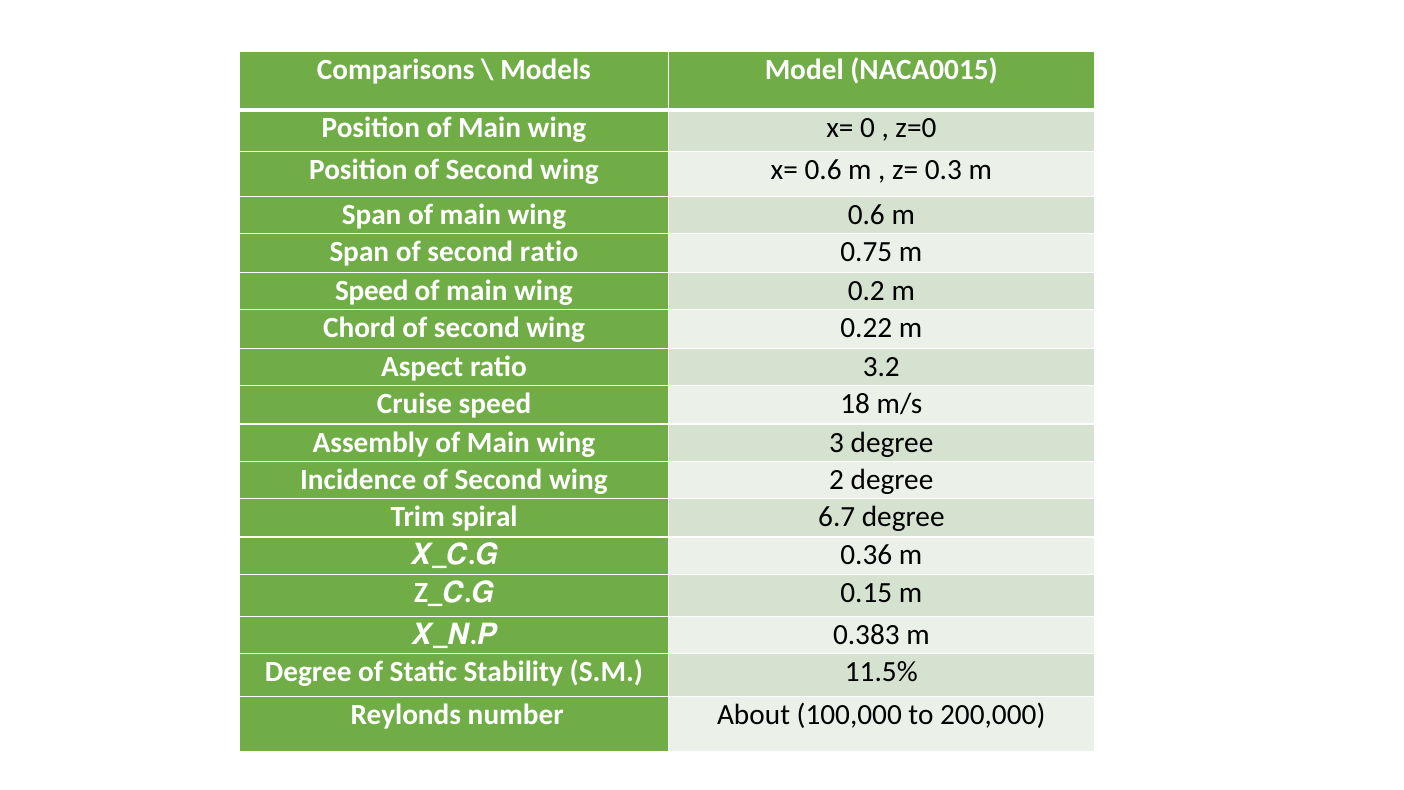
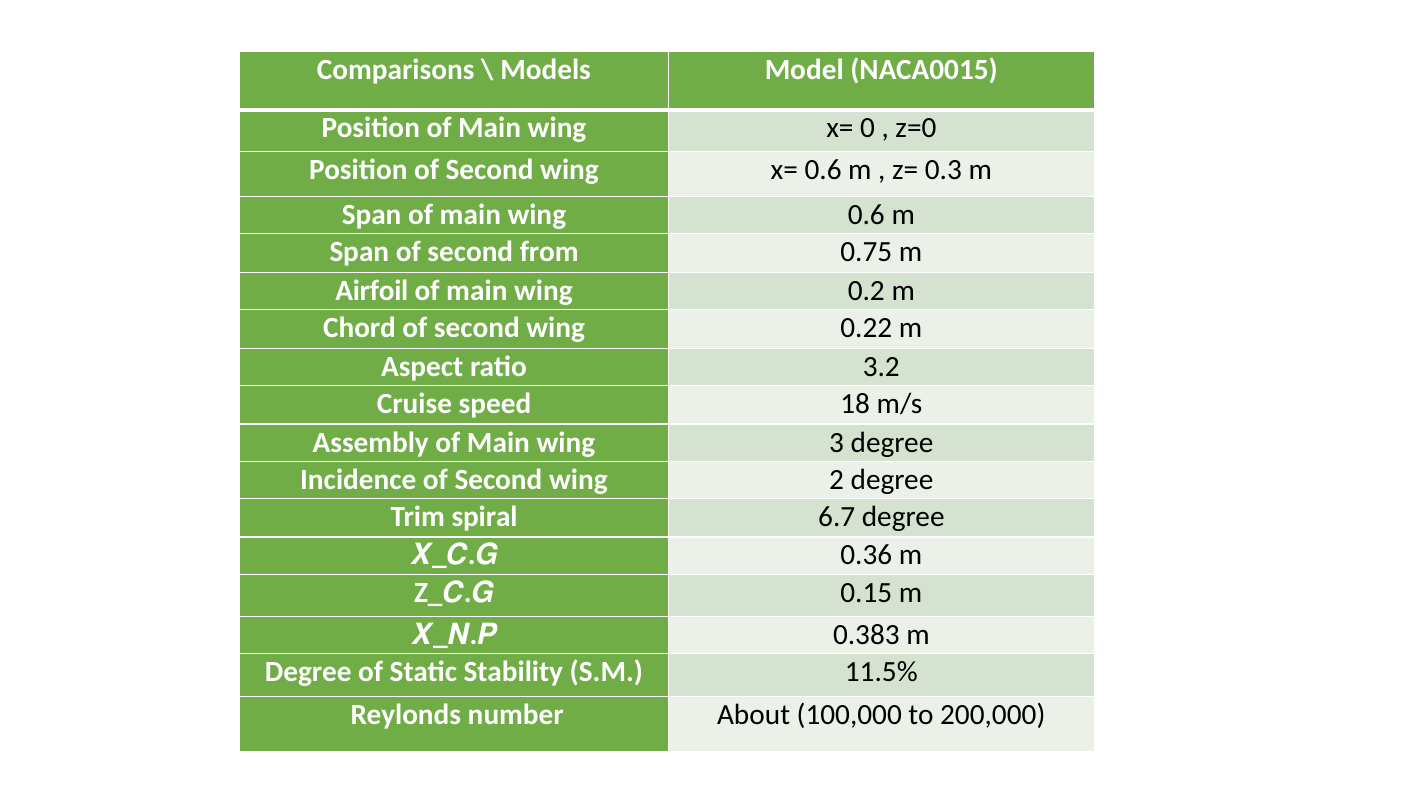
second ratio: ratio -> from (549, 252)
Speed: Speed -> Airfoil (372, 290)
